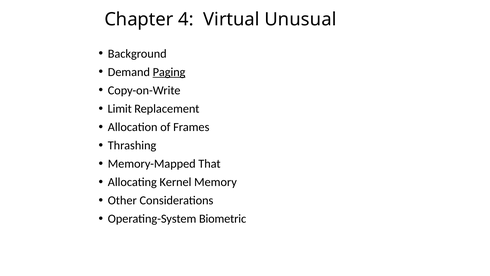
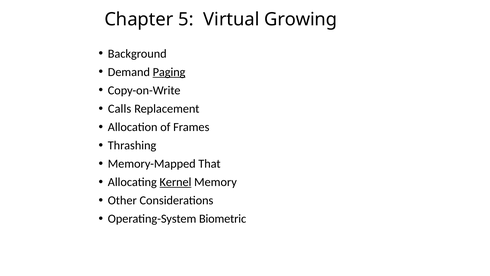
4: 4 -> 5 (186, 19)
Unusual: Unusual -> Growing (301, 19)
Limit: Limit -> Calls (120, 109)
Kernel underline: none -> present (175, 182)
